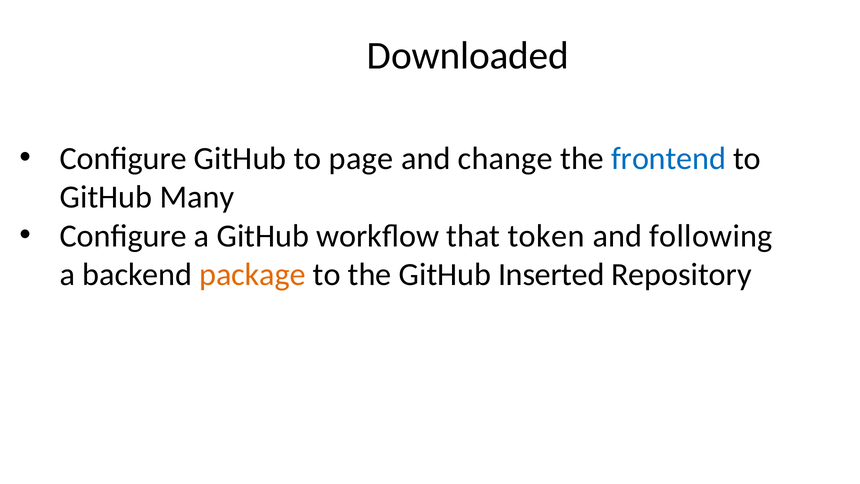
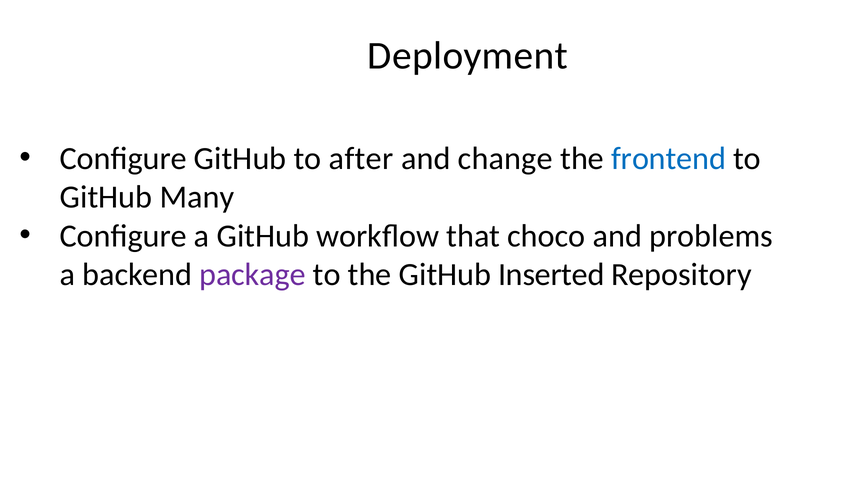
Downloaded: Downloaded -> Deployment (468, 56)
page: page -> after (361, 158)
token: token -> choco (546, 236)
following: following -> problems (711, 236)
package colour: orange -> purple (253, 274)
